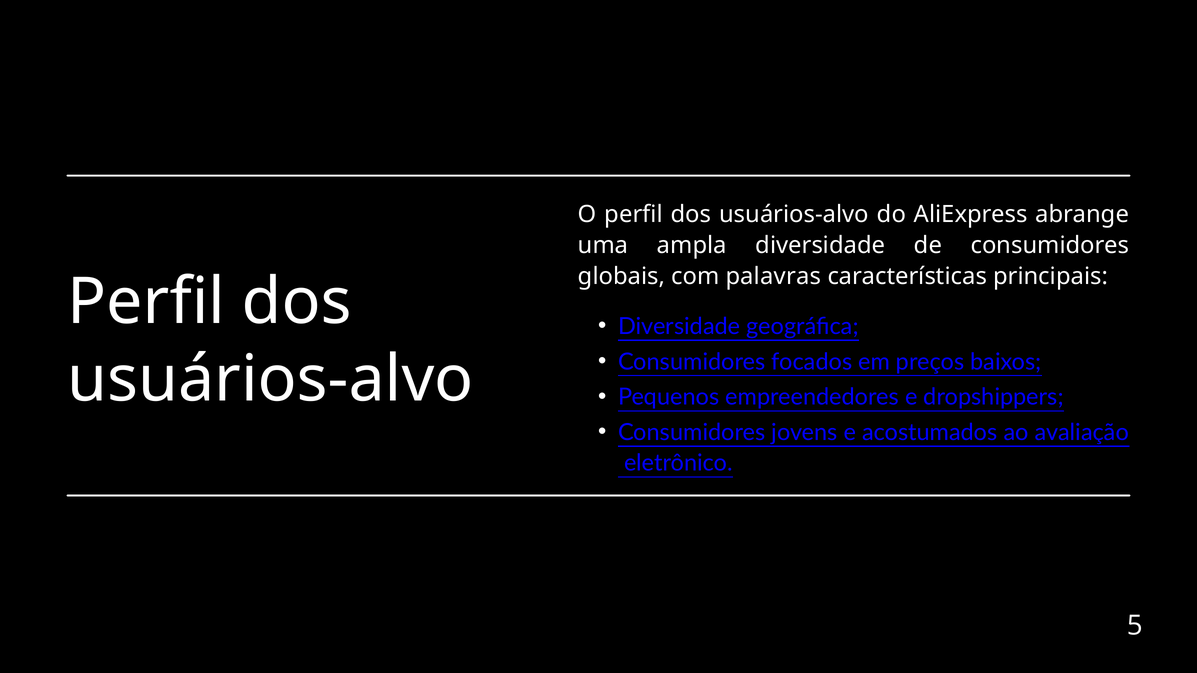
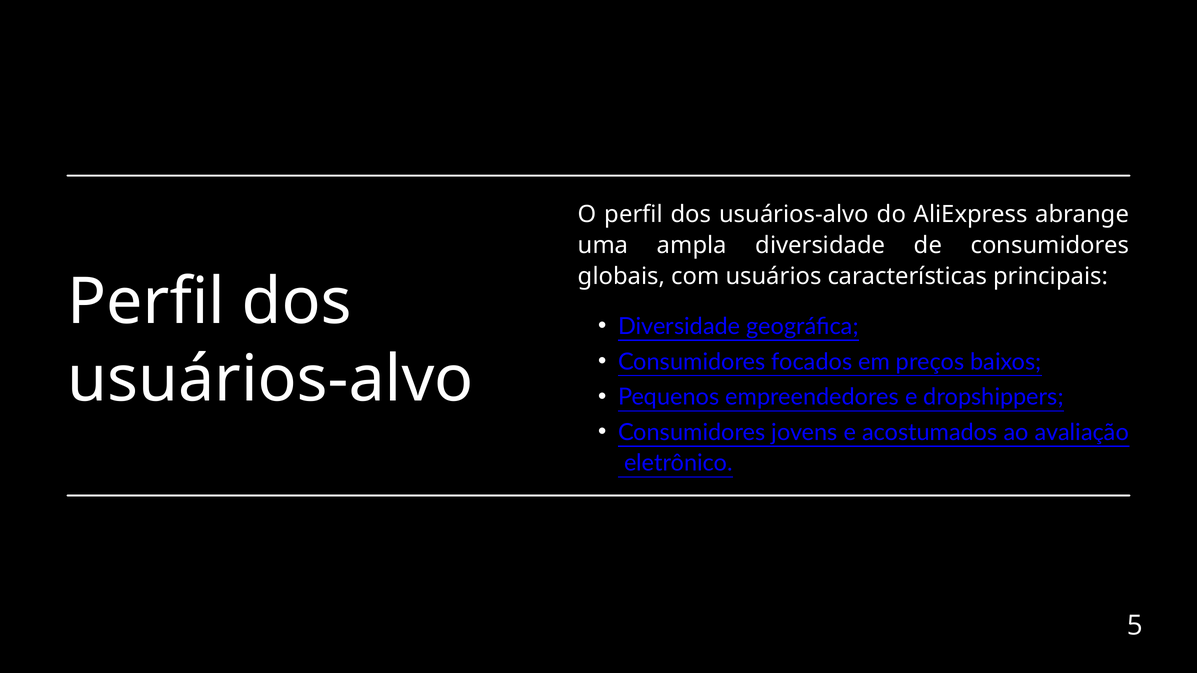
palavras: palavras -> usuários (773, 276)
